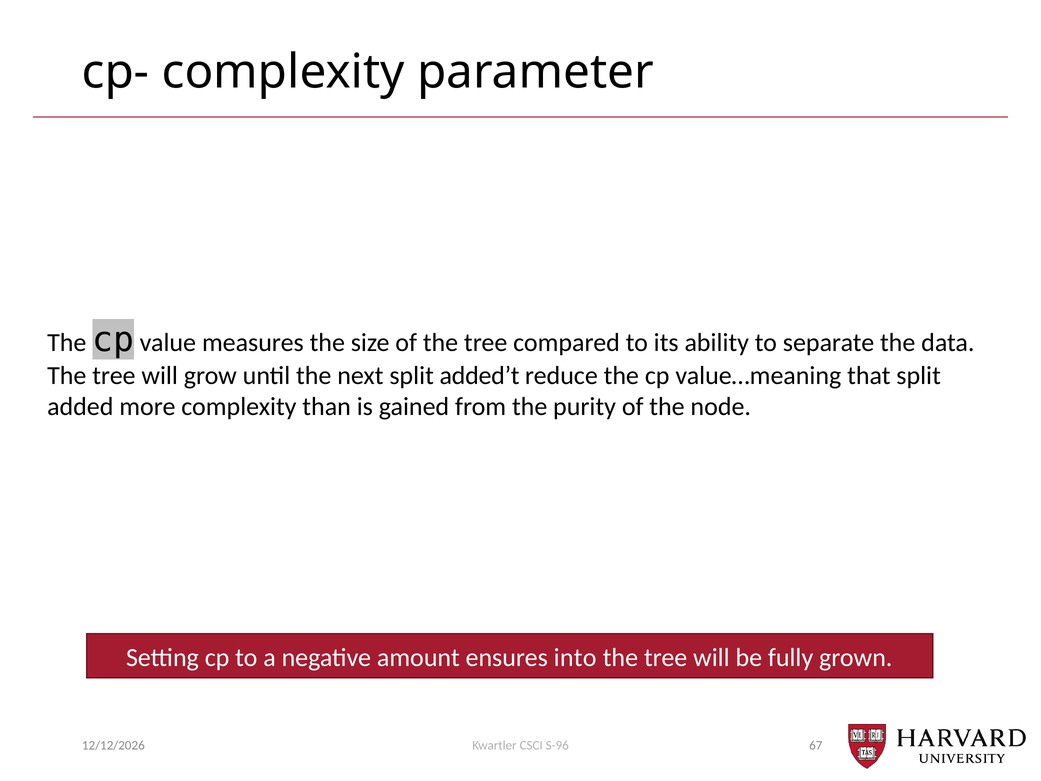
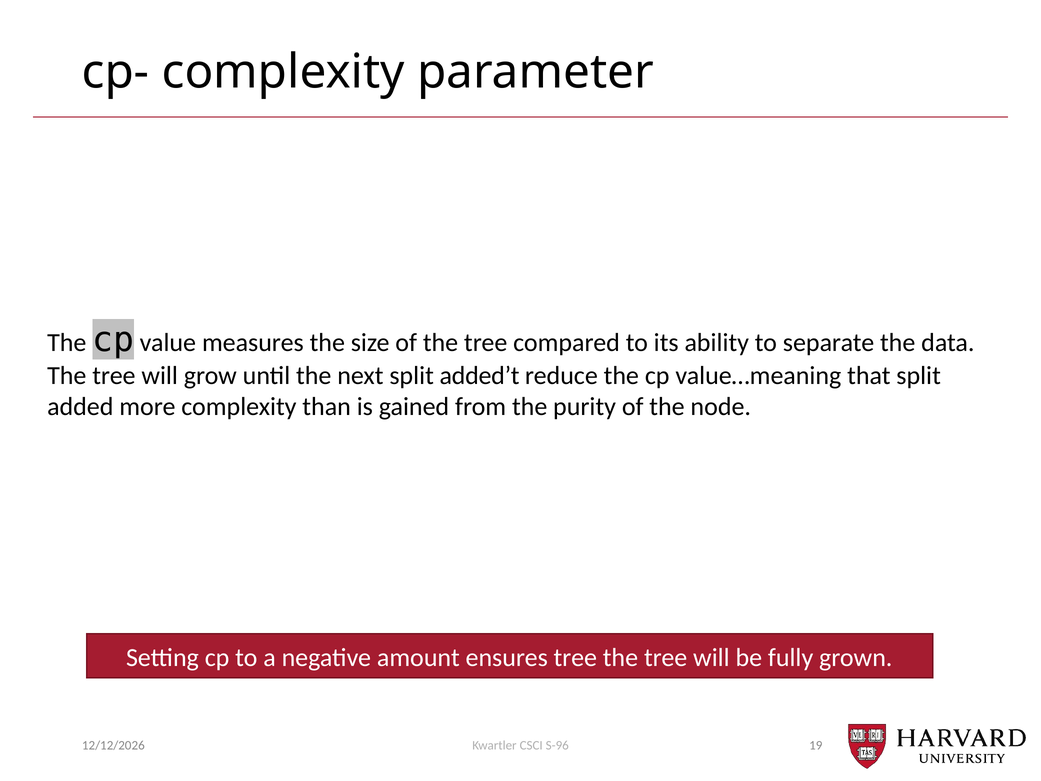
ensures into: into -> tree (575, 657)
67: 67 -> 19 (816, 745)
